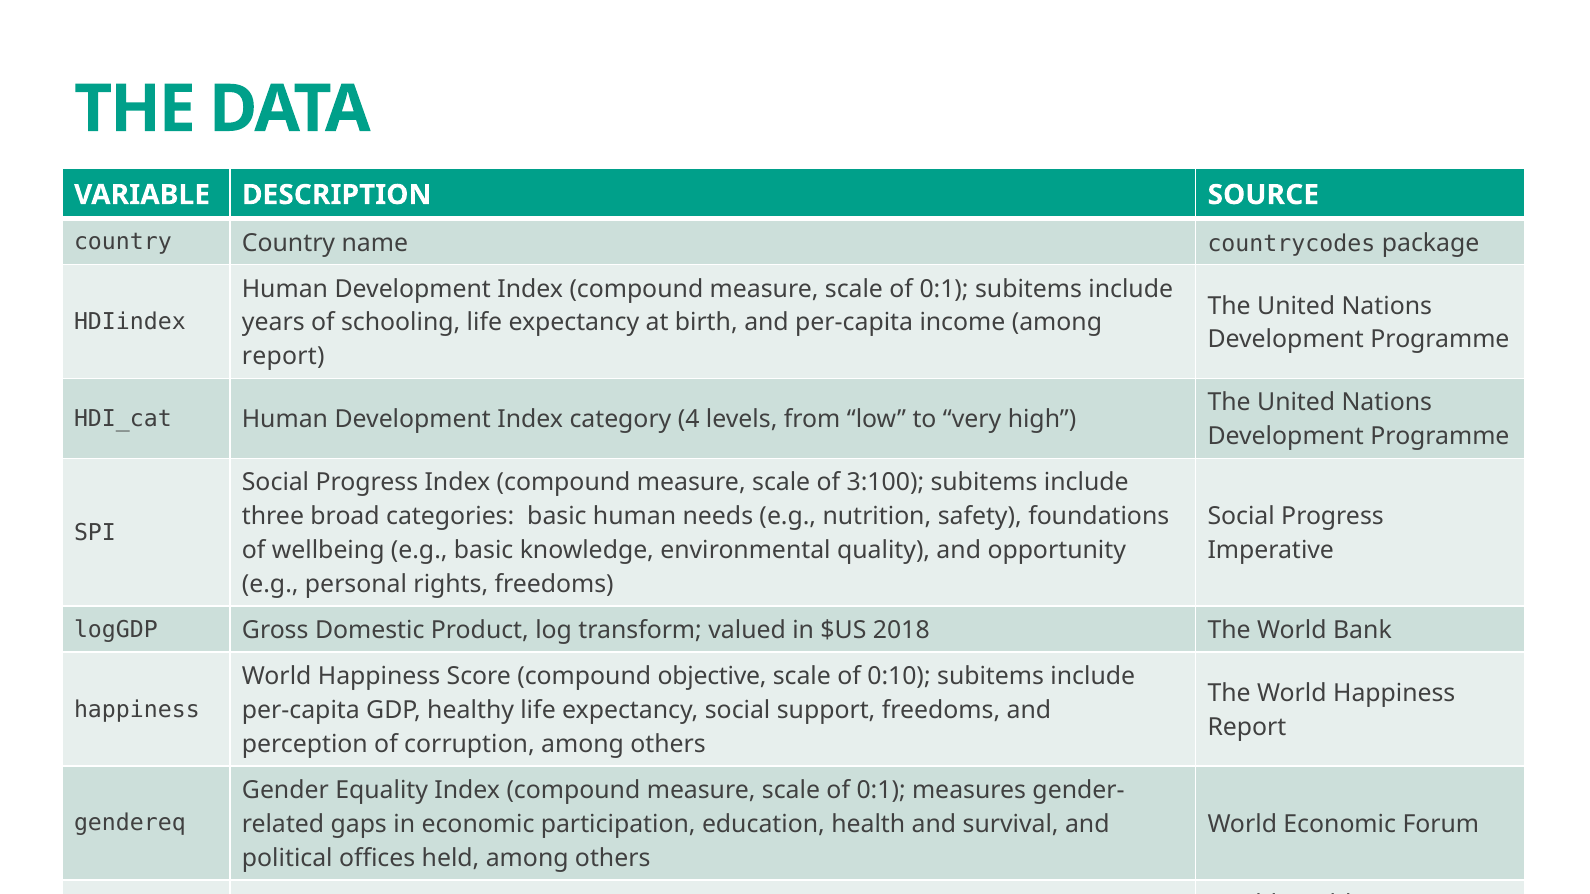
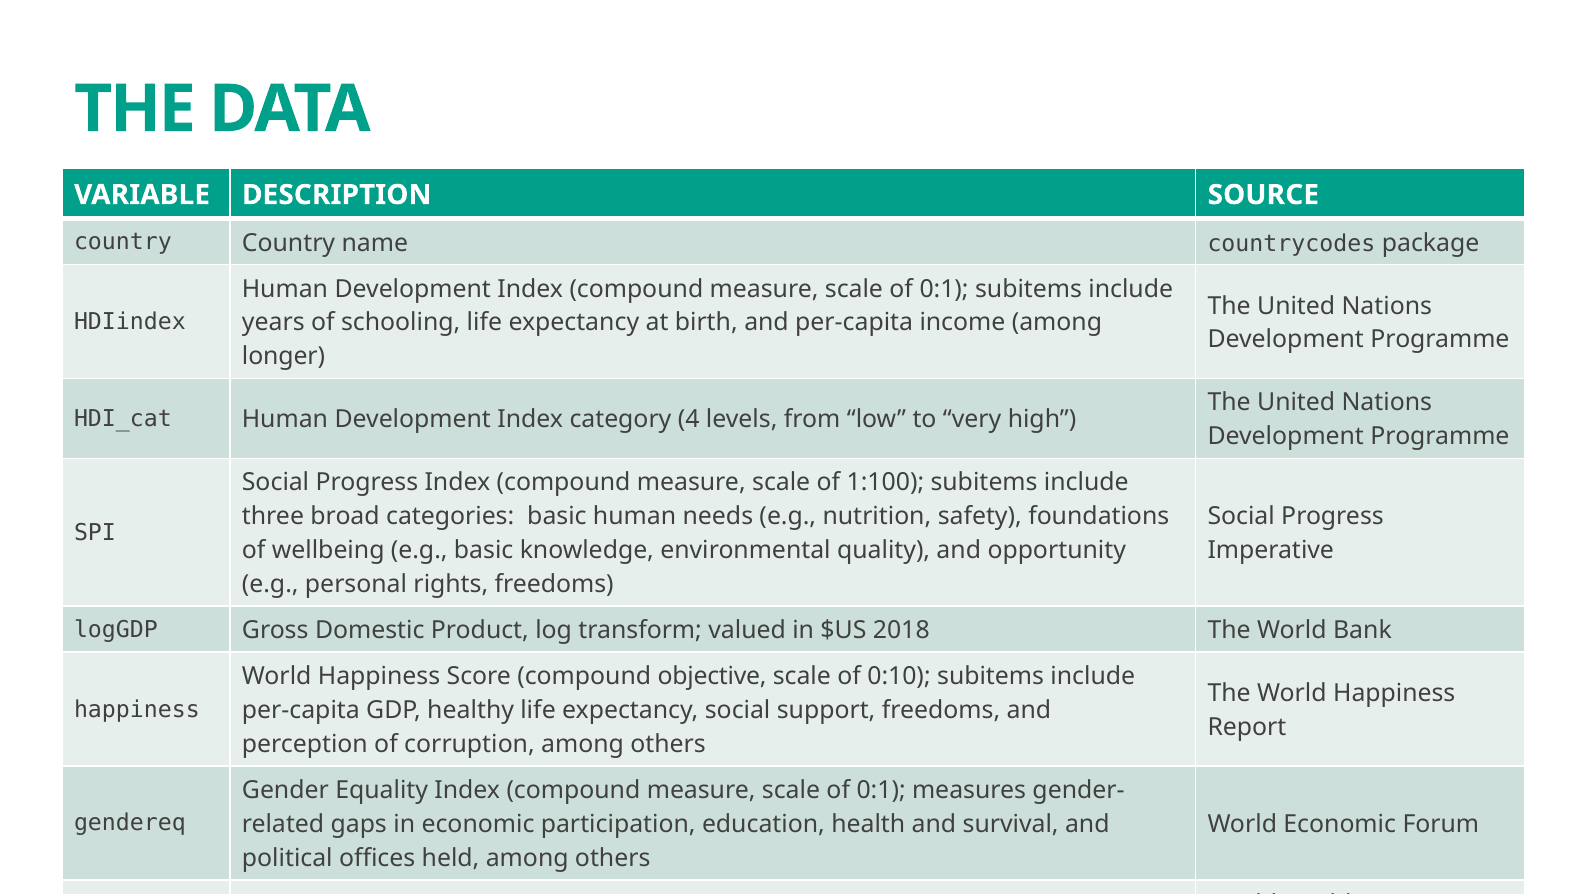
report: report -> longer (283, 357)
3:100: 3:100 -> 1:100 (885, 483)
